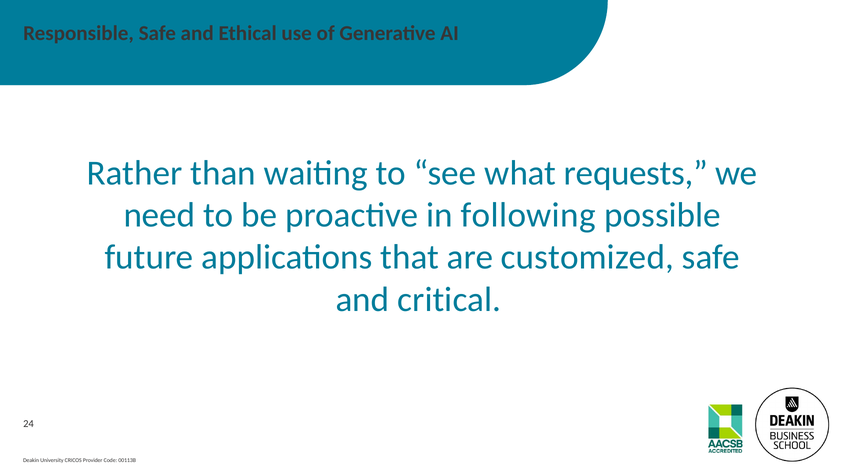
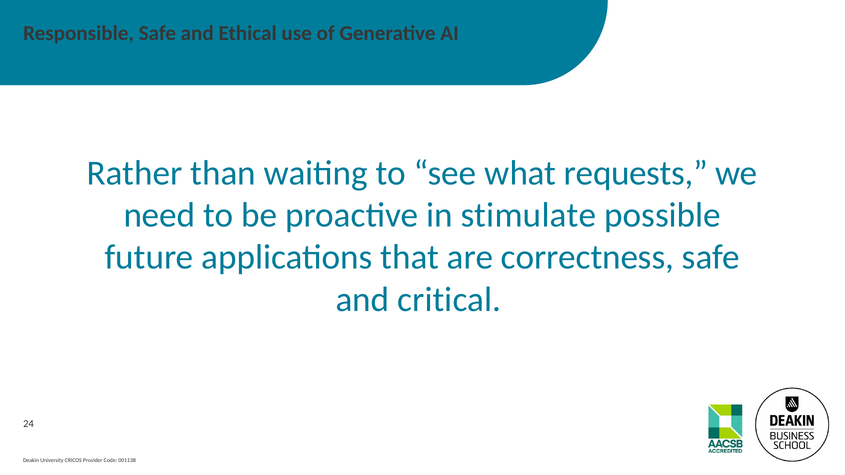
following: following -> stimulate (528, 215)
customized: customized -> correctness (587, 257)
